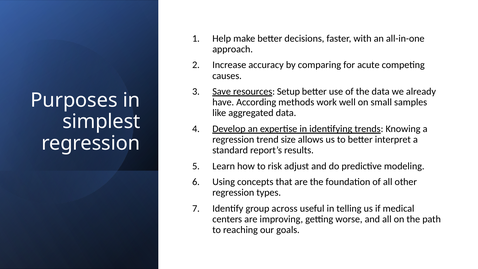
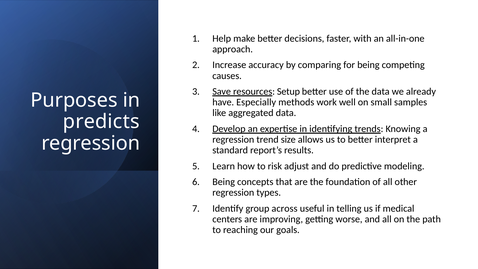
for acute: acute -> being (368, 65)
According: According -> Especially (256, 102)
simplest: simplest -> predicts (101, 122)
Using: Using -> Being (224, 182)
